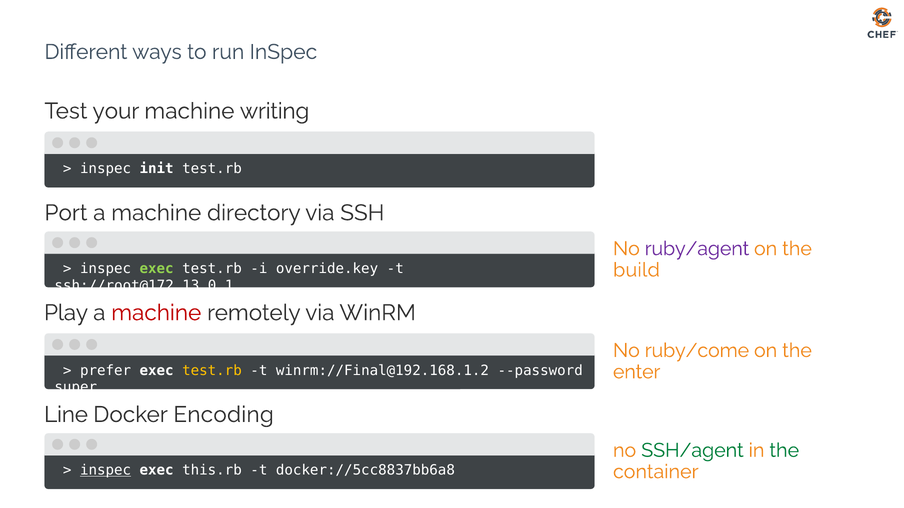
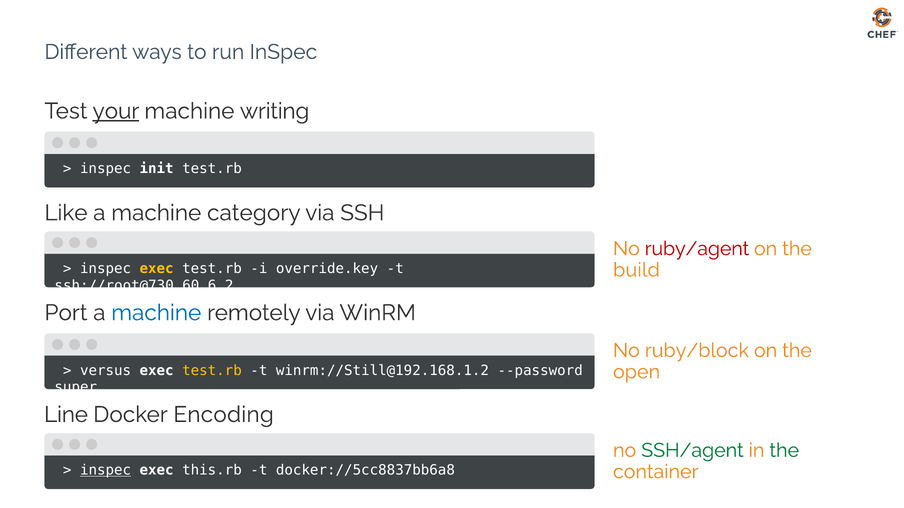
your underline: none -> present (116, 111)
Port: Port -> Like (66, 213)
directory: directory -> category (254, 213)
ruby/agent colour: purple -> red (697, 249)
exec colour: light green -> yellow (157, 269)
ssh://root@172.13.0.1: ssh://root@172.13.0.1 -> ssh://root@730.60.6.2 (144, 286)
Play: Play -> Port (66, 313)
machine colour: red -> blue (156, 313)
ruby/come: ruby/come -> ruby/block (697, 351)
enter: enter -> open (637, 372)
prefer: prefer -> versus (106, 371)
winrm://Final@192.168.1.2: winrm://Final@192.168.1.2 -> winrm://Still@192.168.1.2 (382, 371)
